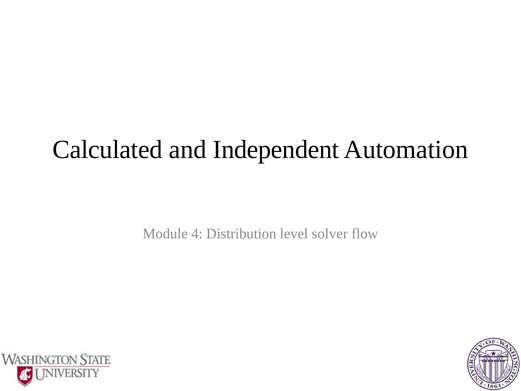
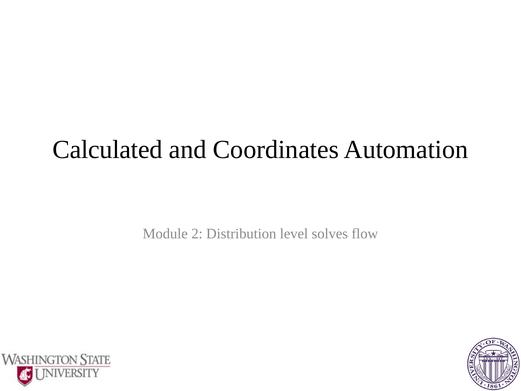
Independent: Independent -> Coordinates (276, 149)
4: 4 -> 2 (197, 234)
solver: solver -> solves (330, 234)
